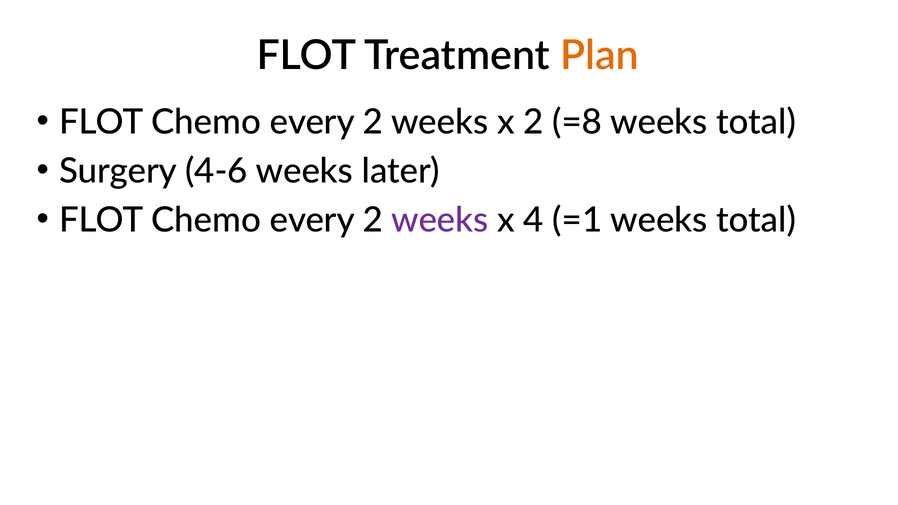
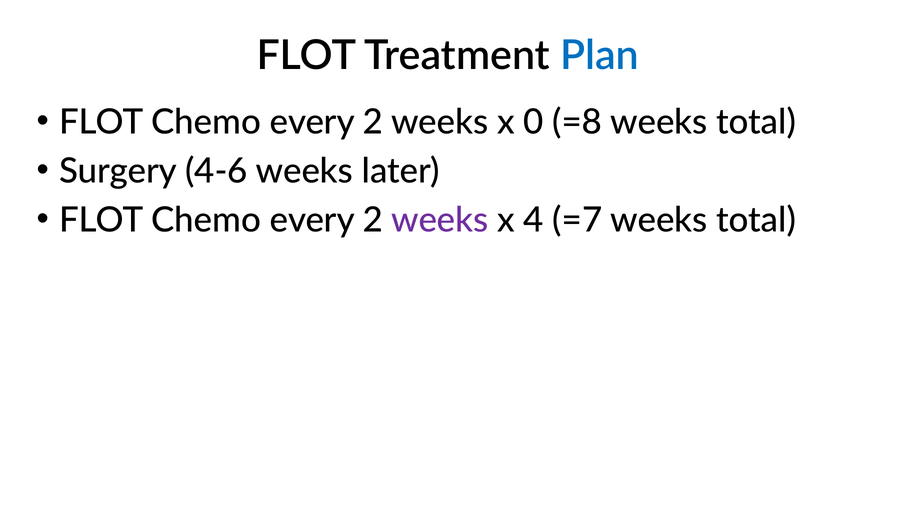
Plan colour: orange -> blue (599, 56)
x 2: 2 -> 0 (534, 122)
=1: =1 -> =7 (577, 220)
